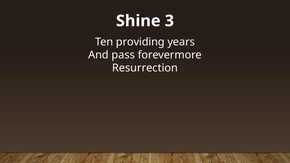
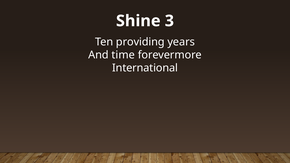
pass: pass -> time (123, 55)
Resurrection: Resurrection -> International (145, 68)
